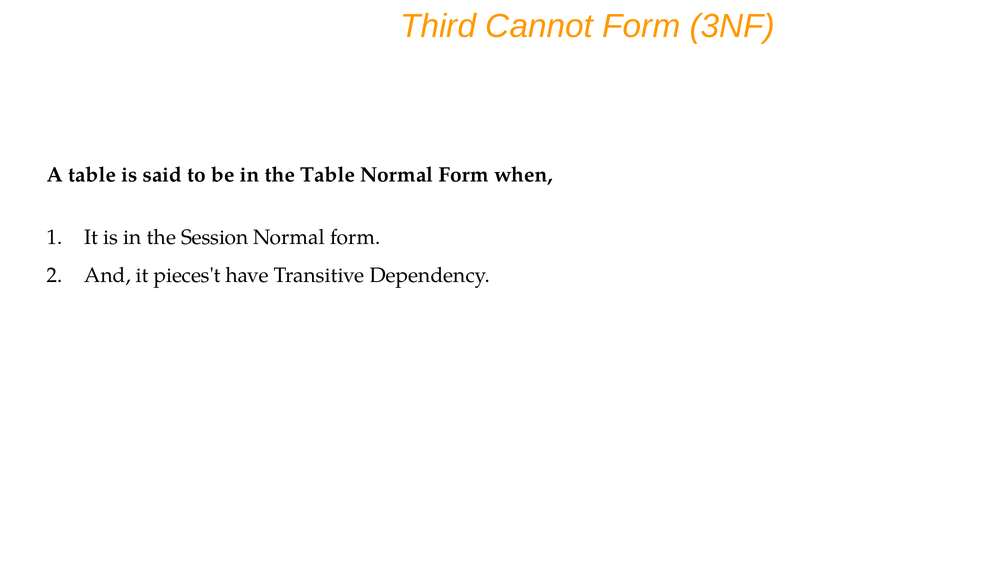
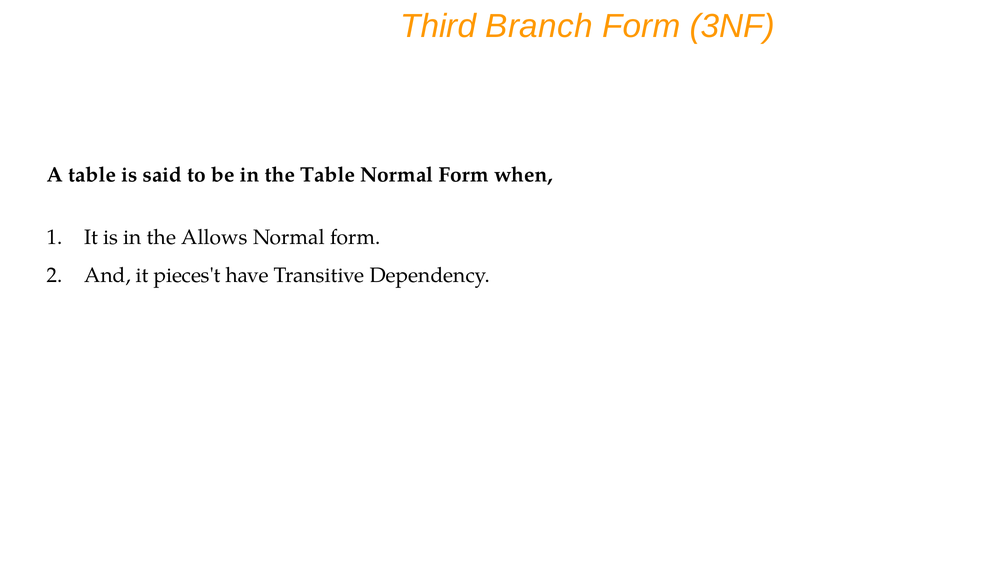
Cannot: Cannot -> Branch (539, 26)
Session: Session -> Allows (215, 238)
